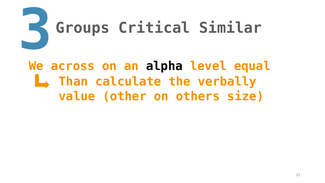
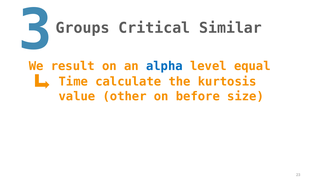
across: across -> result (73, 66)
alpha colour: black -> blue (164, 66)
Than: Than -> Time (73, 82)
verbally: verbally -> kurtosis (227, 82)
others: others -> before (198, 96)
